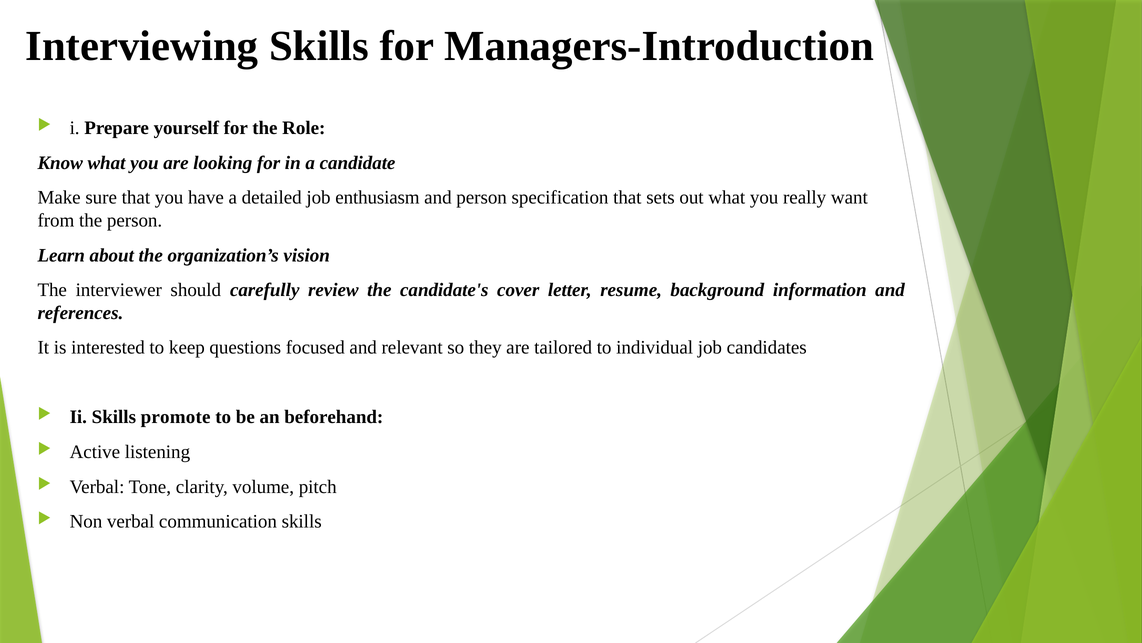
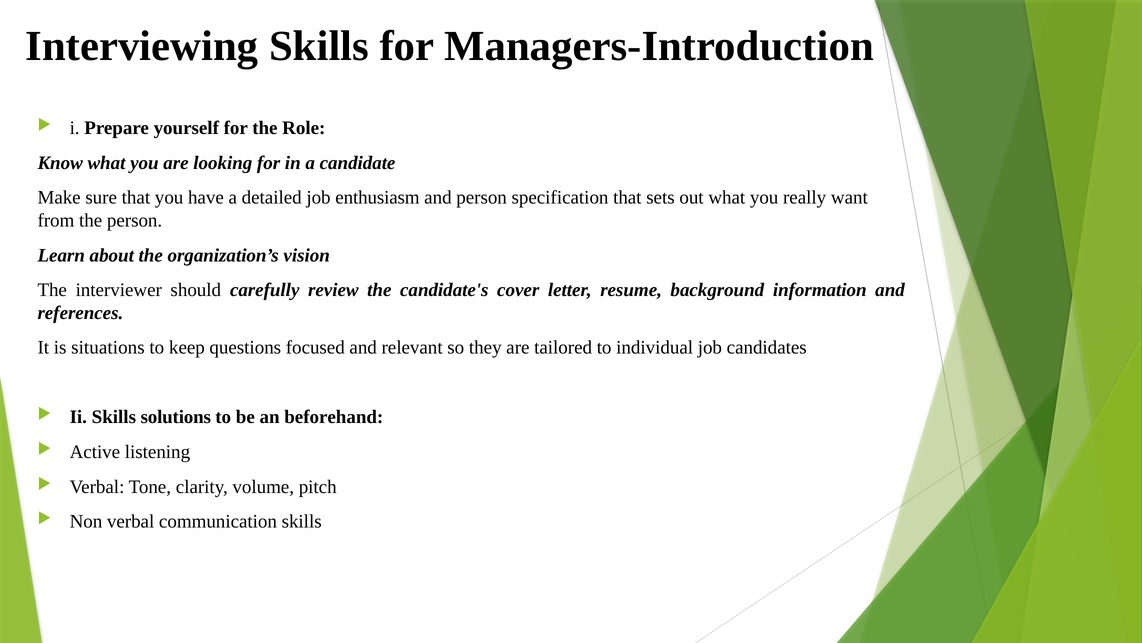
interested: interested -> situations (108, 347)
promote: promote -> solutions (176, 417)
